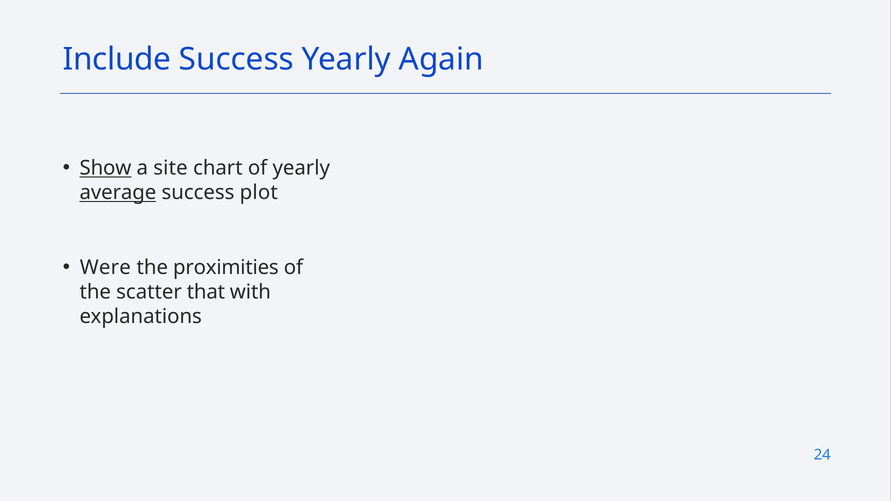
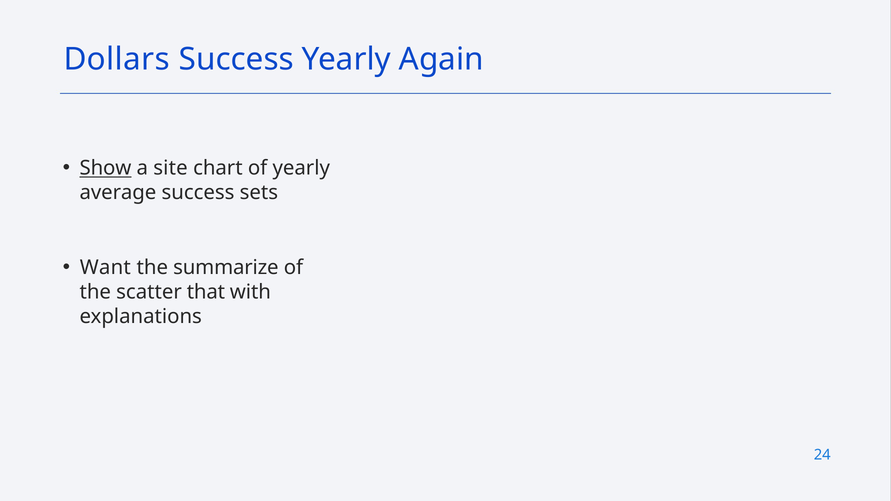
Include: Include -> Dollars (117, 60)
average underline: present -> none (118, 193)
plot: plot -> sets (259, 193)
Were: Were -> Want (105, 268)
proximities: proximities -> summarize (226, 268)
